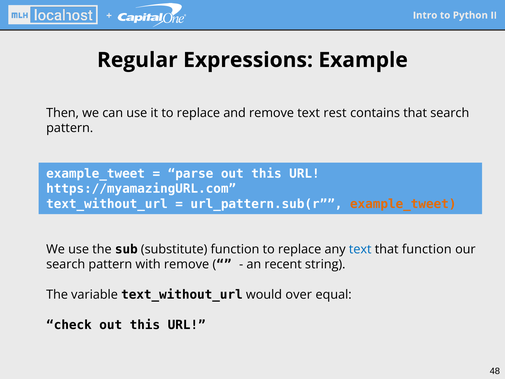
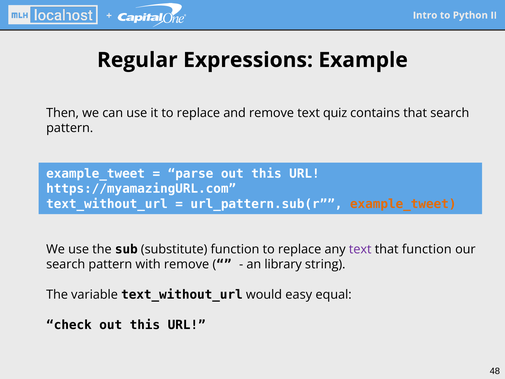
rest: rest -> quiz (335, 113)
text colour: blue -> purple (360, 249)
recent: recent -> library (283, 264)
over: over -> easy (299, 295)
